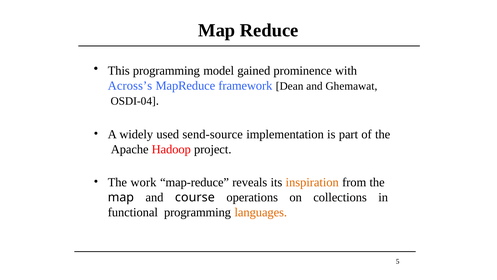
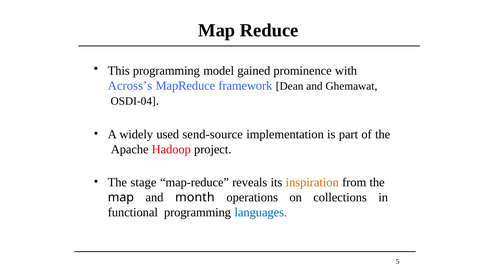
work: work -> stage (143, 182)
course: course -> month (195, 197)
languages colour: orange -> blue (261, 212)
